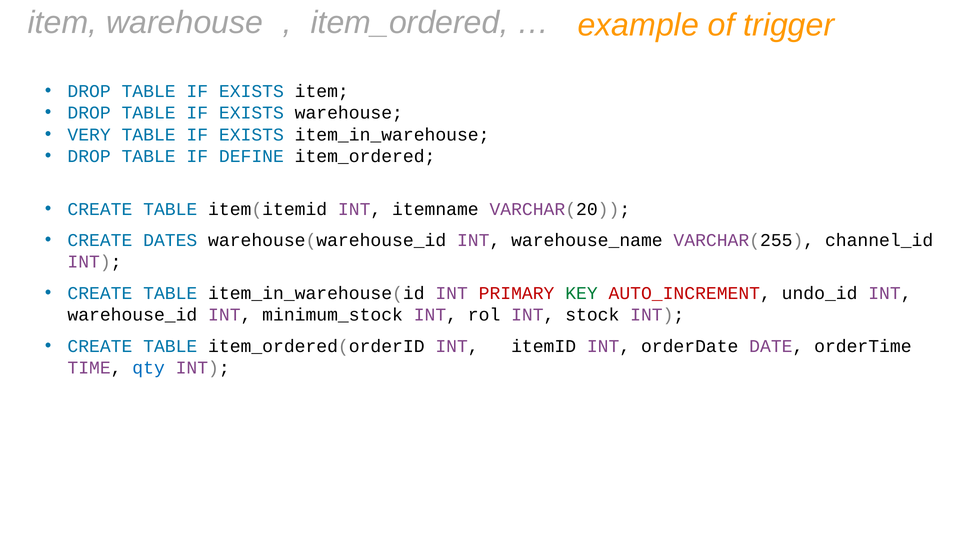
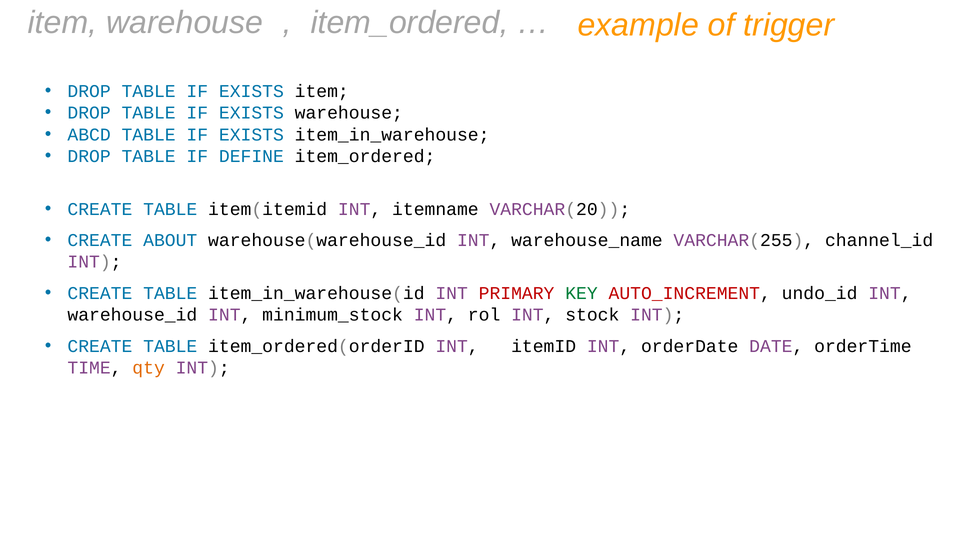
VERY: VERY -> ABCD (89, 135)
DATES: DATES -> ABOUT (170, 240)
qty colour: blue -> orange (149, 368)
